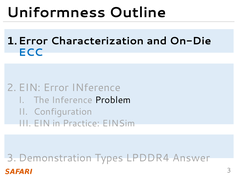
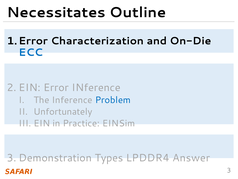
Uniformness: Uniformness -> Necessitates (56, 12)
Problem colour: black -> blue (113, 100)
Configuration: Configuration -> Unfortunately (63, 111)
